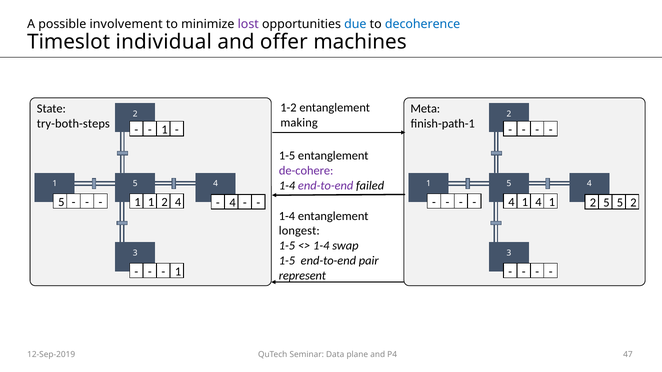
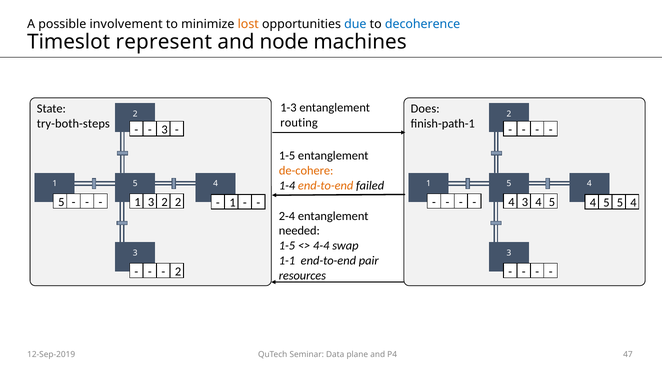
lost colour: purple -> orange (248, 24)
individual: individual -> represent (164, 42)
offer: offer -> node (284, 42)
1-2: 1-2 -> 1-3 (288, 108)
Meta: Meta -> Does (425, 109)
making: making -> routing (299, 123)
1: 1 -> 3 (165, 130)
de-cohere colour: purple -> orange (306, 171)
end-to-end colour: purple -> orange (326, 186)
1 1: 1 -> 3 (151, 202)
4: 4 -> 2 (178, 202)
4: 4 -> 1 (233, 203)
1: 1 -> 3 (525, 202)
1: 1 -> 5 (552, 202)
2: 2 -> 4 (593, 203)
5 5 2: 2 -> 4 (633, 203)
1-4: 1-4 -> 2-4 (287, 216)
longest: longest -> needed (299, 231)
1-4: 1-4 -> 4-4 (321, 246)
1-5: 1-5 -> 1-1 (287, 261)
1: 1 -> 2 (178, 272)
represent: represent -> resources (302, 276)
